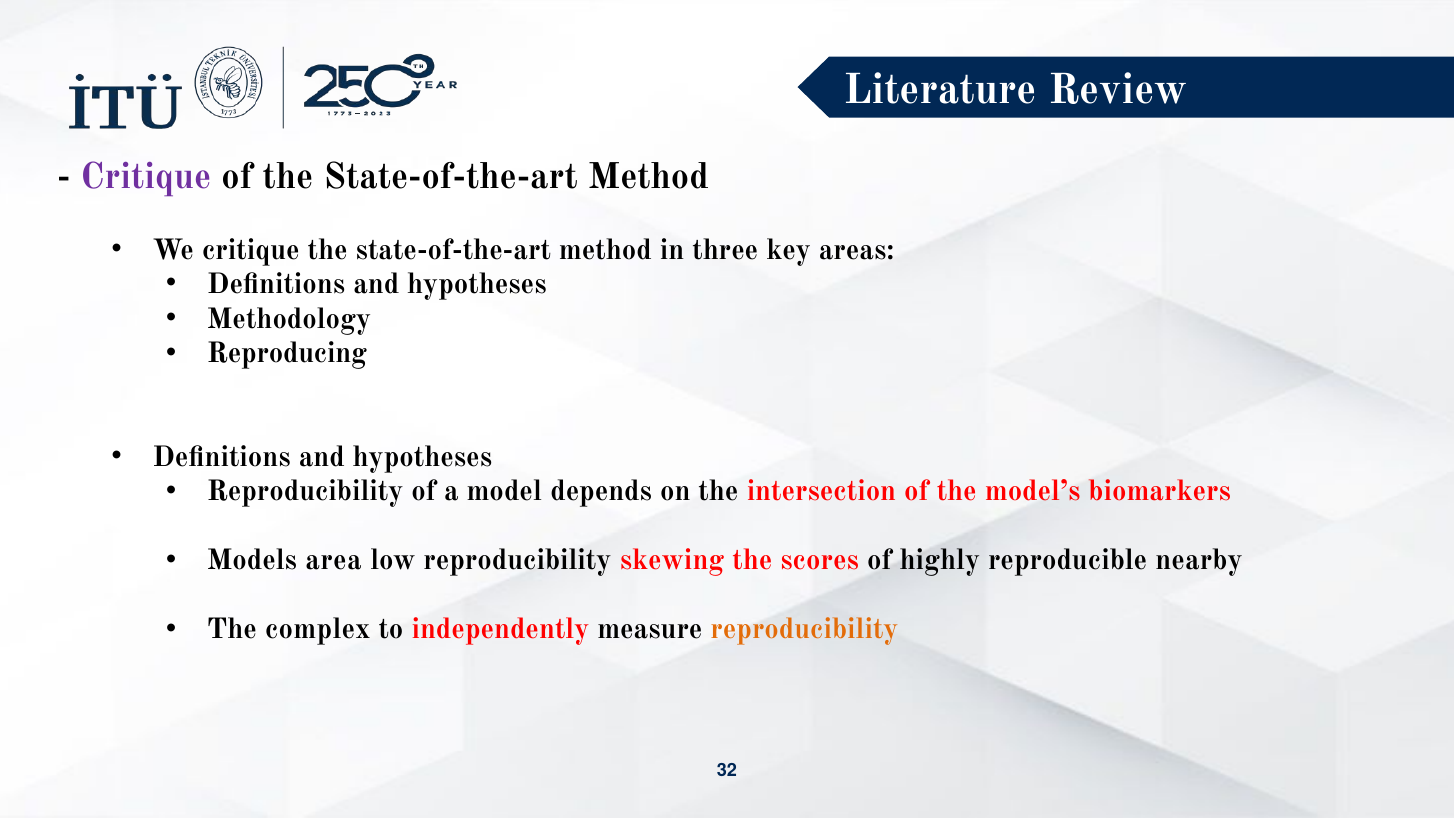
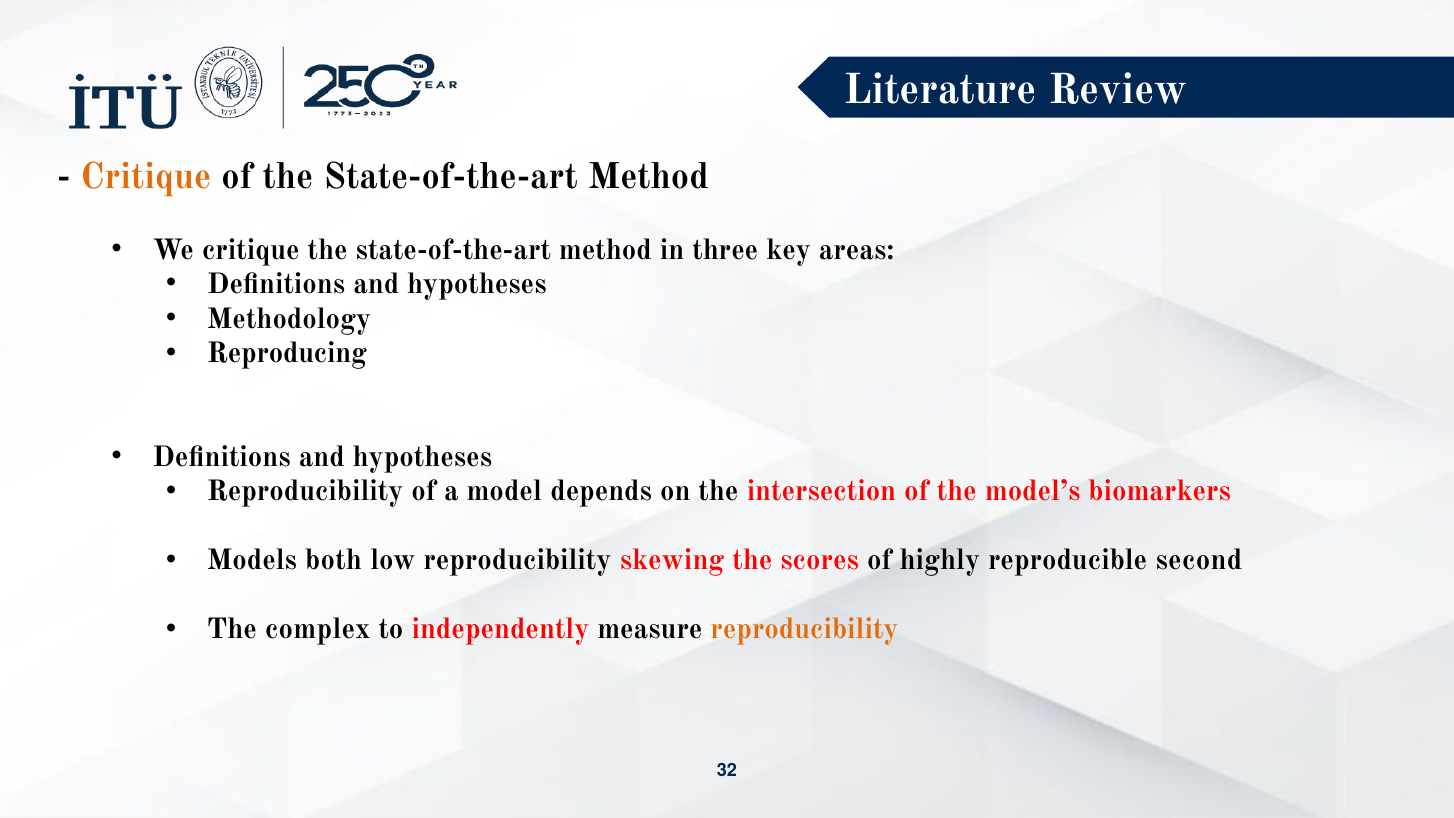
Critique colour: purple -> orange (146, 177)
area: area -> both (334, 560)
nearby: nearby -> second (1199, 560)
